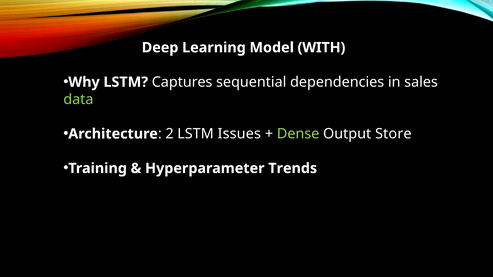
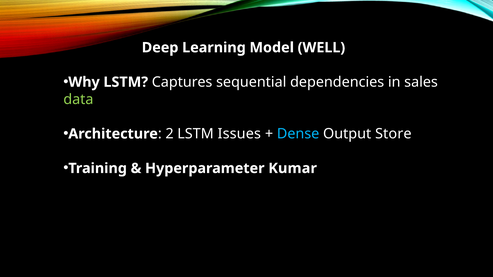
WITH: WITH -> WELL (321, 48)
Dense colour: light green -> light blue (298, 134)
Trends: Trends -> Kumar (293, 168)
